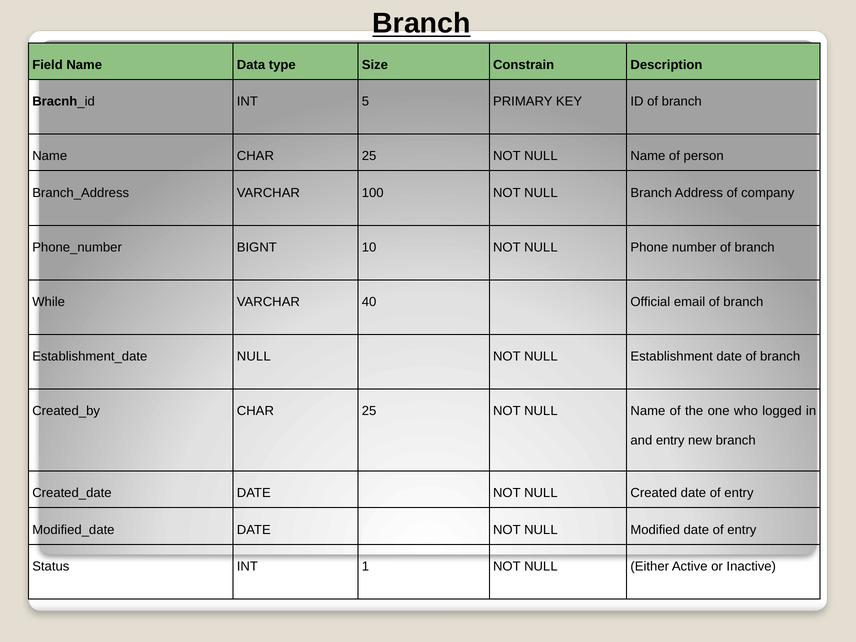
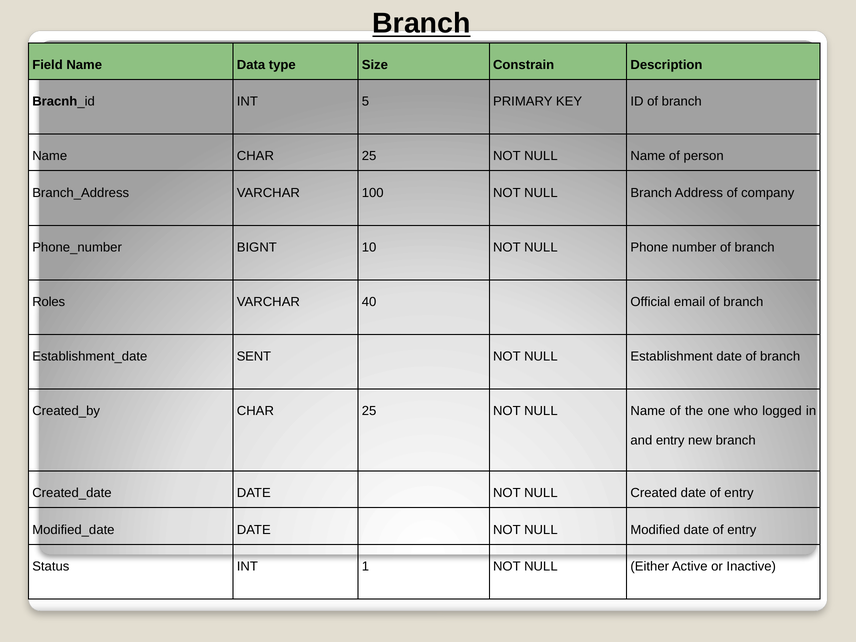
While: While -> Roles (49, 302)
NULL: NULL -> SENT (254, 357)
